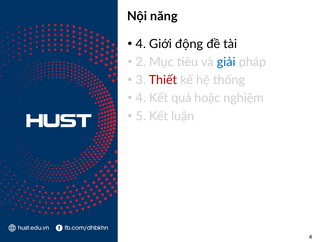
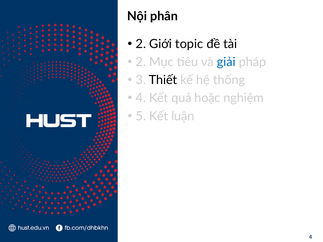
năng: năng -> phân (164, 16)
4: 4 -> 2 (141, 44)
động: động -> topic (189, 44)
Thiết colour: red -> black (163, 80)
